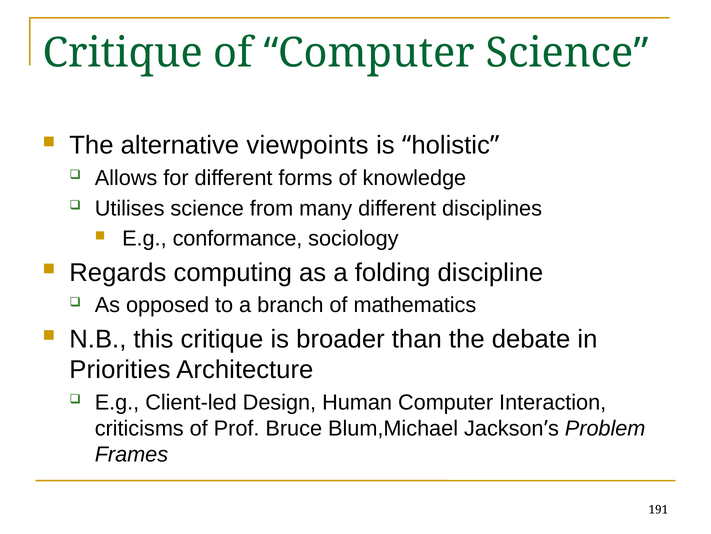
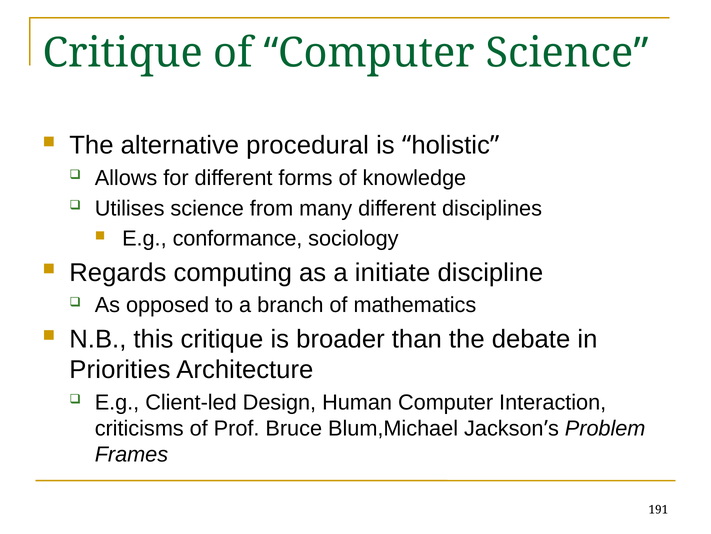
viewpoints: viewpoints -> procedural (308, 145)
folding: folding -> initiate (393, 272)
